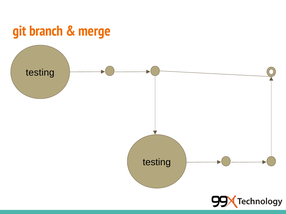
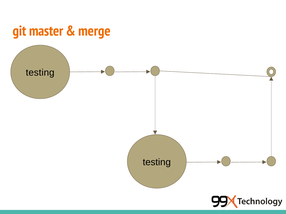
branch: branch -> master (46, 31)
